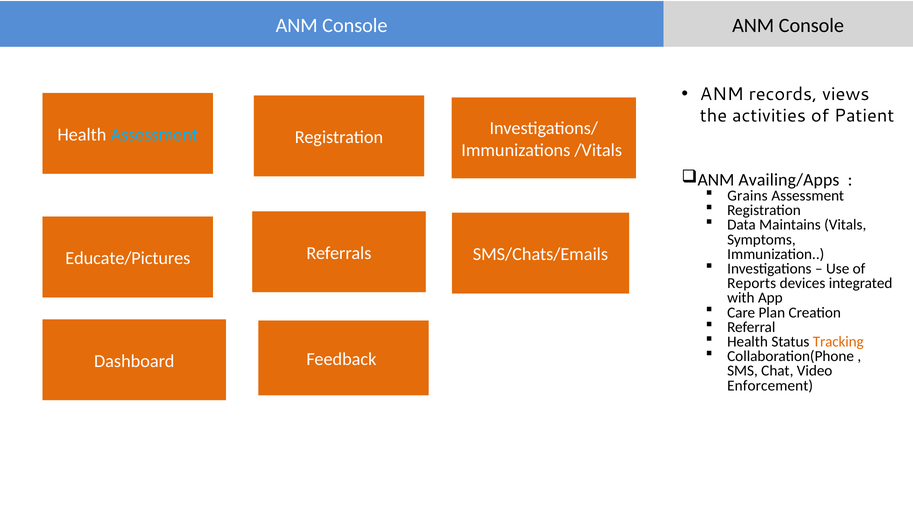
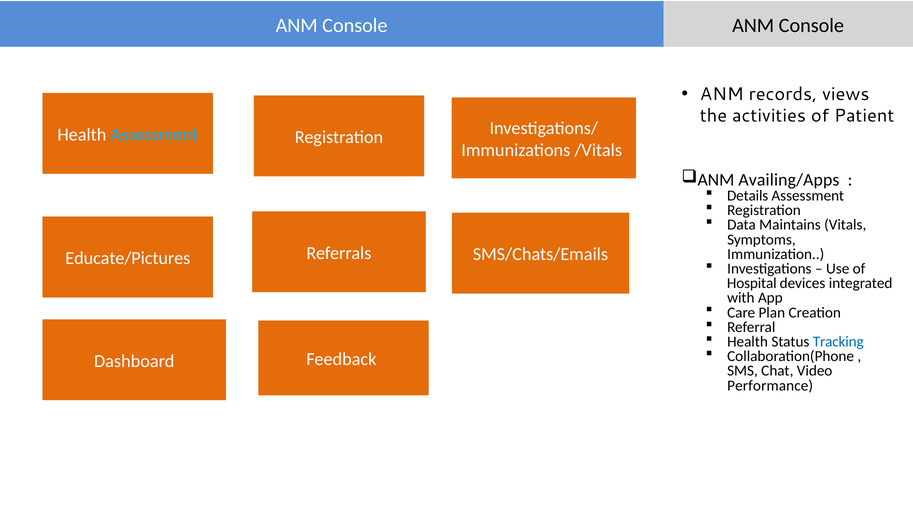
Grains: Grains -> Details (748, 196)
Reports: Reports -> Hospital (752, 283)
Tracking colour: orange -> blue (838, 341)
Enforcement: Enforcement -> Performance (770, 385)
